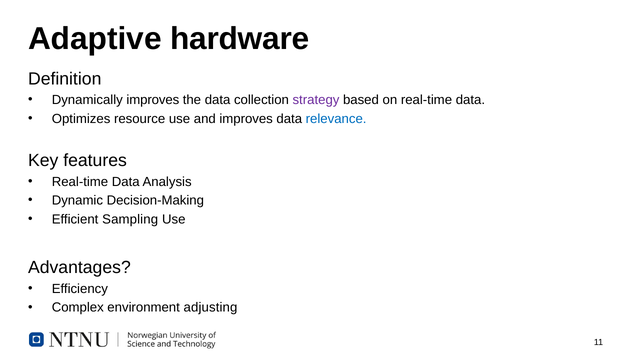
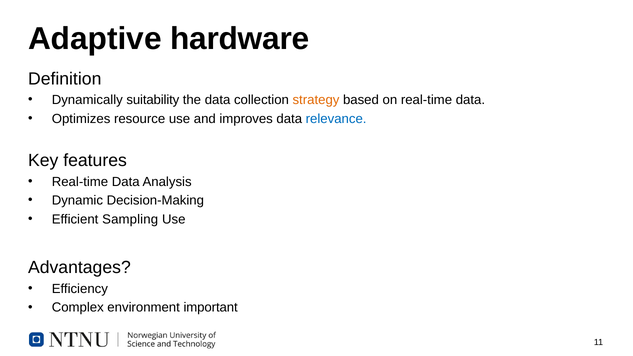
Dynamically improves: improves -> suitability (153, 100)
strategy colour: purple -> orange (316, 100)
adjusting: adjusting -> important (211, 308)
